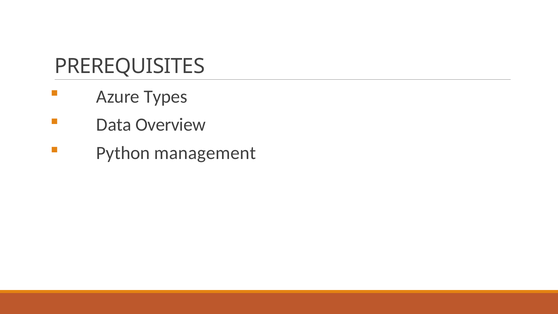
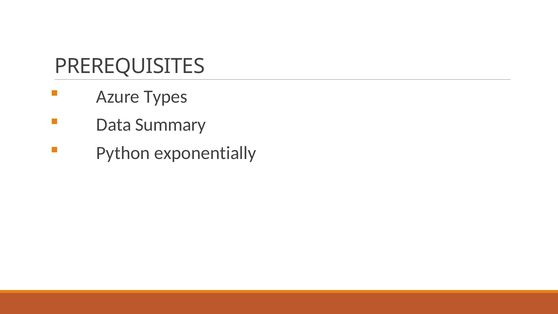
Overview: Overview -> Summary (171, 125)
management: management -> exponentially (205, 153)
